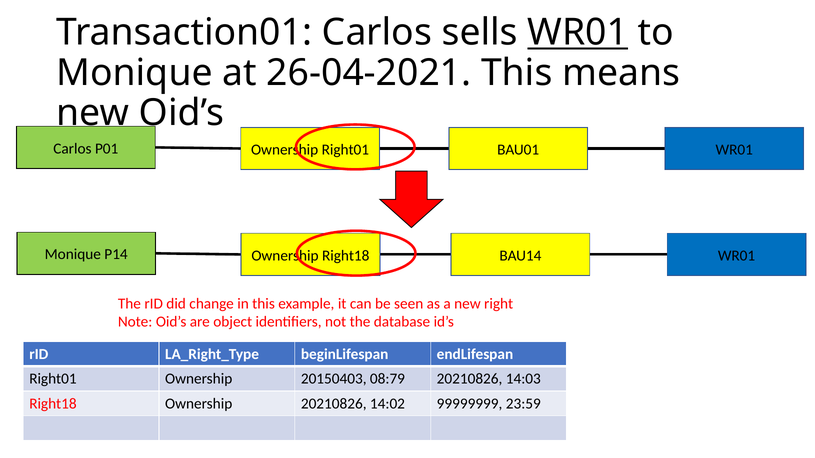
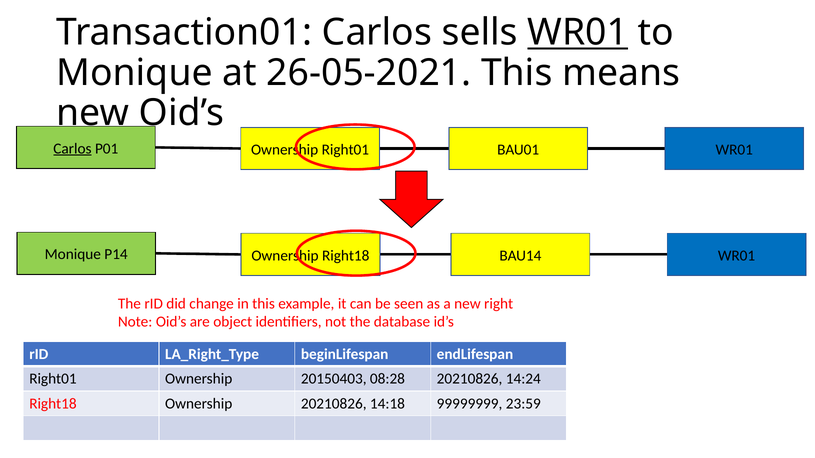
26-04-2021: 26-04-2021 -> 26-05-2021 (369, 73)
Carlos underline: none -> present (72, 149)
08:79: 08:79 -> 08:28 (387, 379)
14:03: 14:03 -> 14:24 (523, 379)
14:02: 14:02 -> 14:18 (387, 404)
